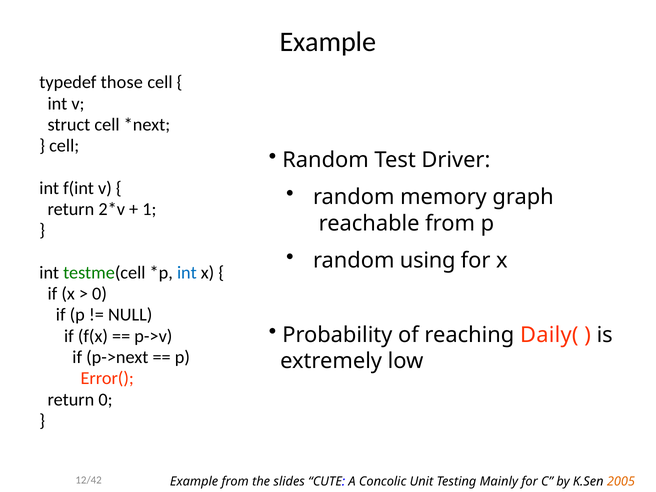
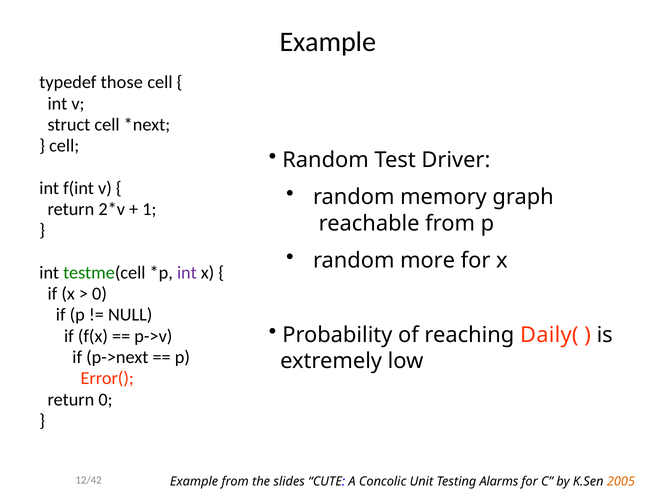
using: using -> more (428, 261)
int colour: blue -> purple (187, 273)
Mainly: Mainly -> Alarms (499, 482)
